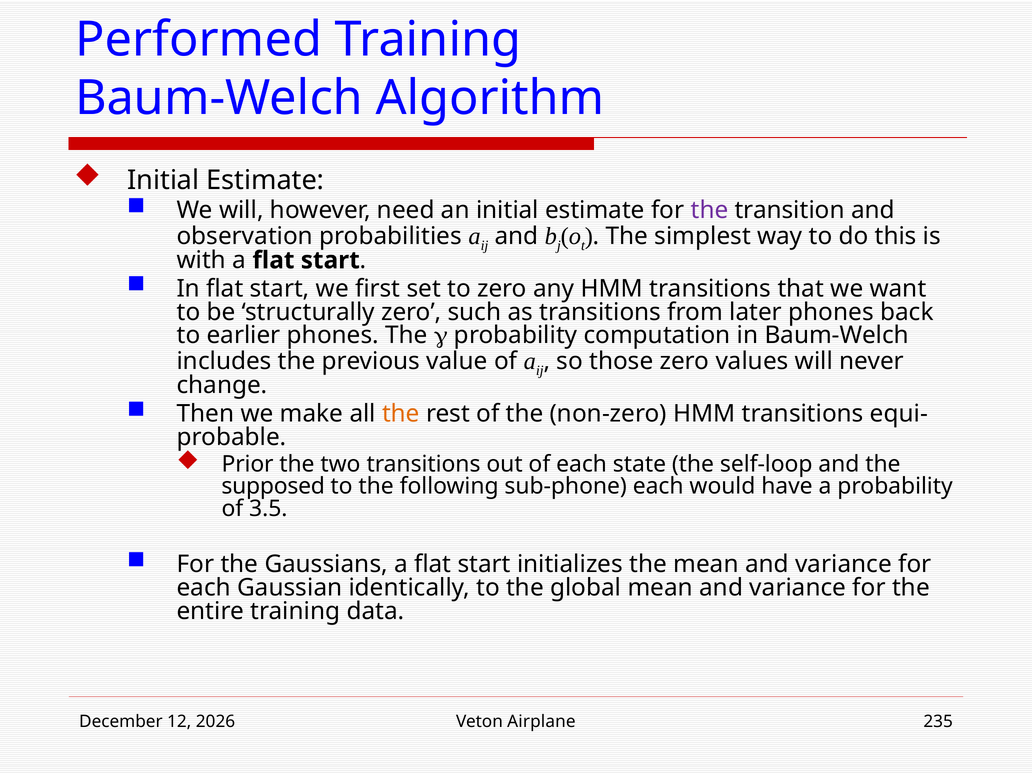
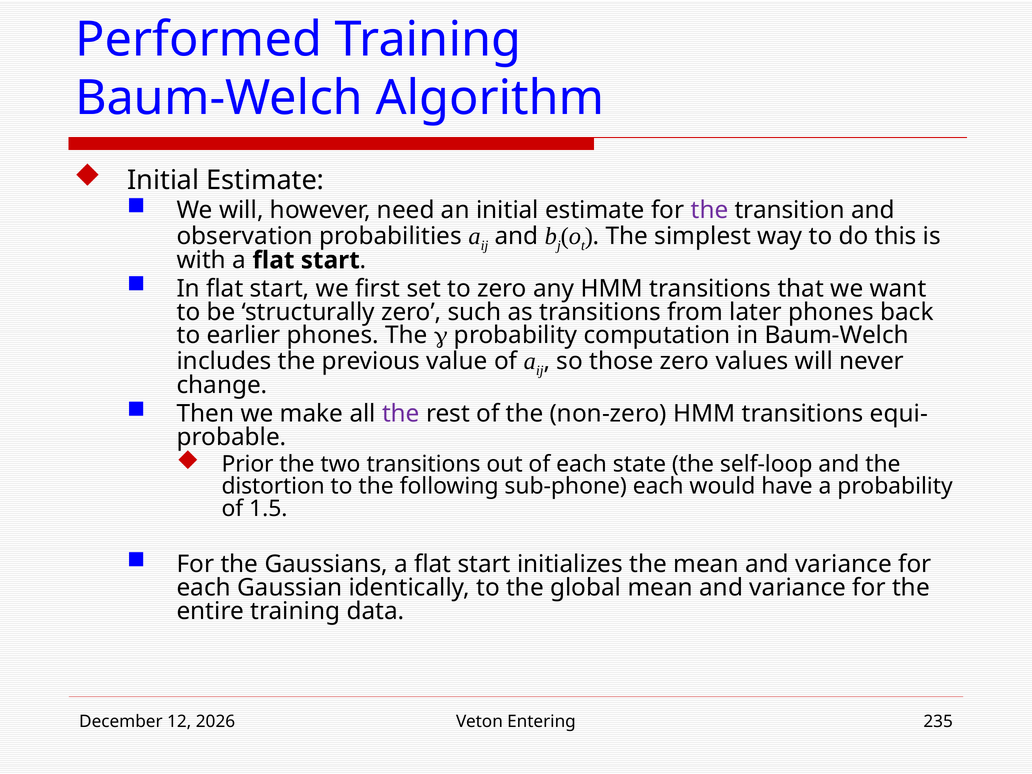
the colour: orange -> purple (401, 414)
supposed: supposed -> distortion (273, 486)
3.5: 3.5 -> 1.5 (268, 508)
Airplane: Airplane -> Entering (542, 722)
